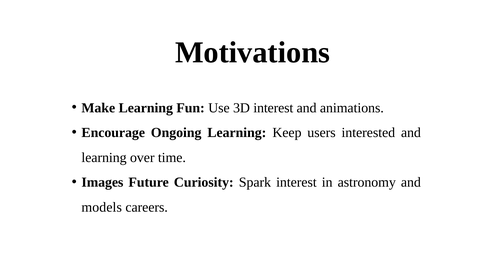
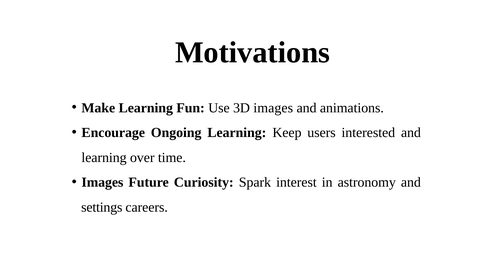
3D interest: interest -> images (273, 108)
models: models -> settings (102, 207)
